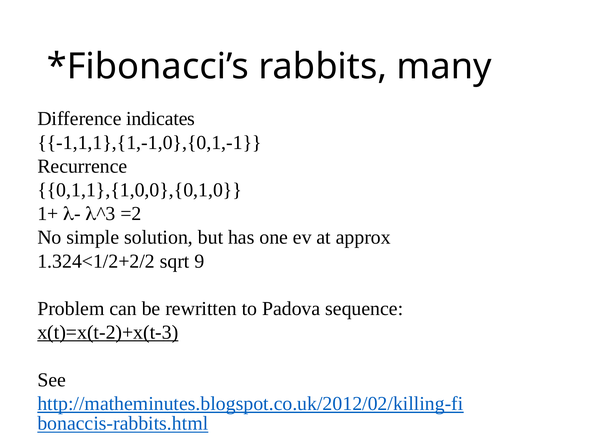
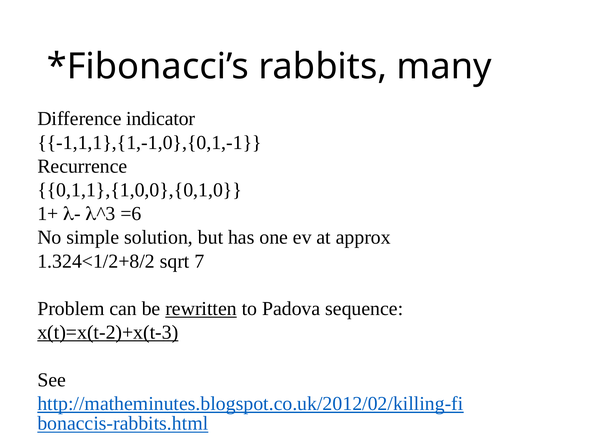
indicates: indicates -> indicator (161, 119)
=2: =2 -> =6 (131, 214)
1.324<1/2+2/2: 1.324<1/2+2/2 -> 1.324<1/2+8/2 (96, 261)
9: 9 -> 7 (199, 261)
rewritten underline: none -> present (201, 309)
